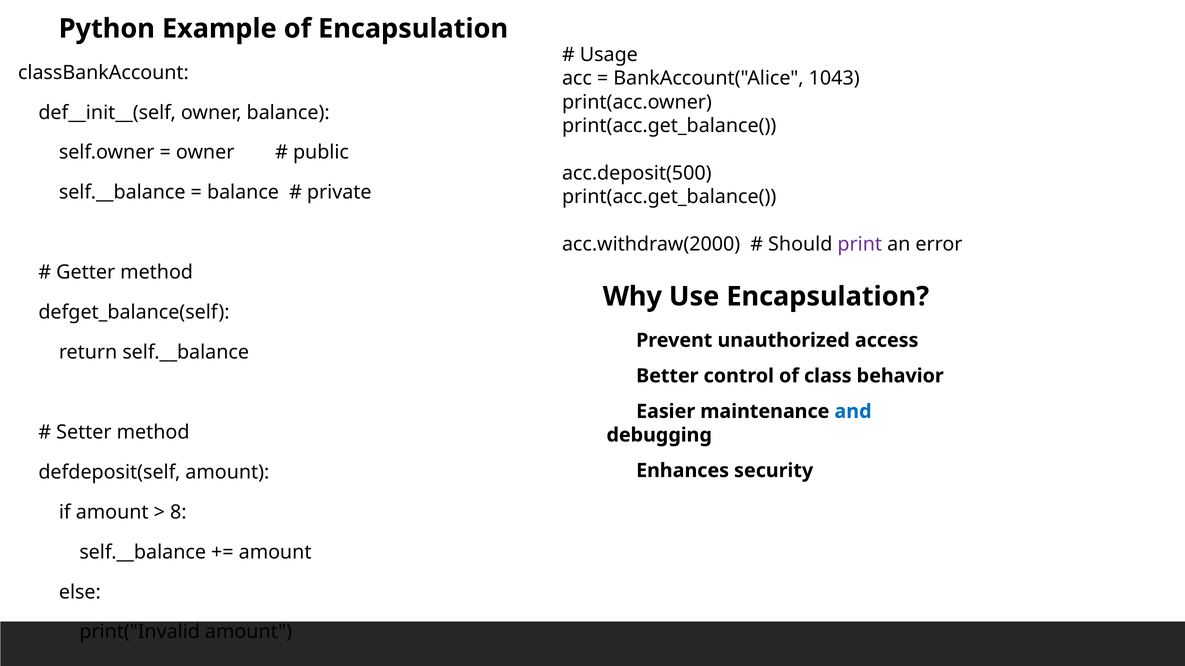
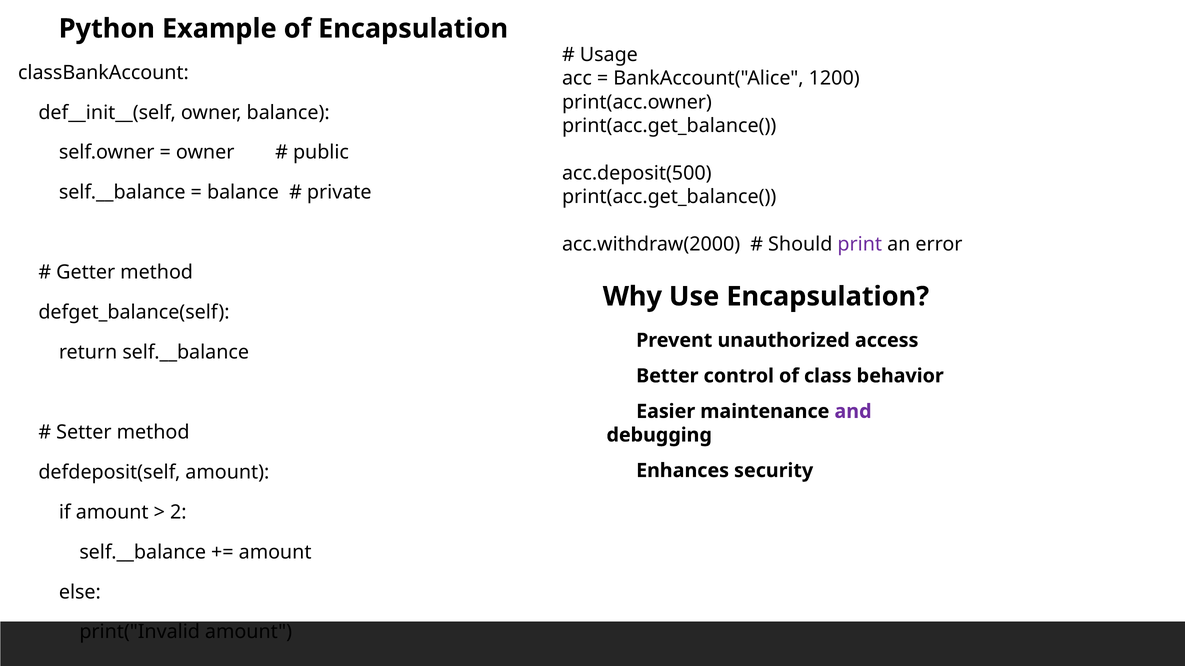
1043: 1043 -> 1200 (834, 79)
and colour: blue -> purple (853, 412)
8: 8 -> 2 (178, 513)
